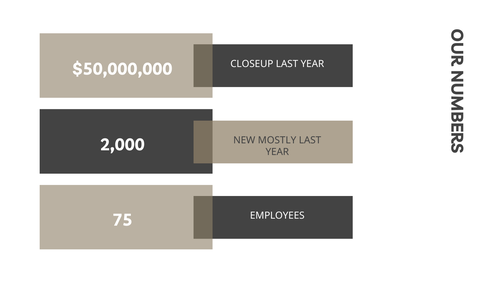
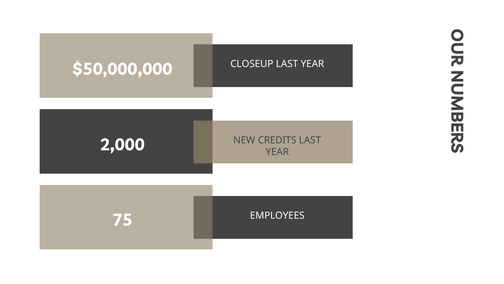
MOSTLY: MOSTLY -> CREDITS (277, 140)
